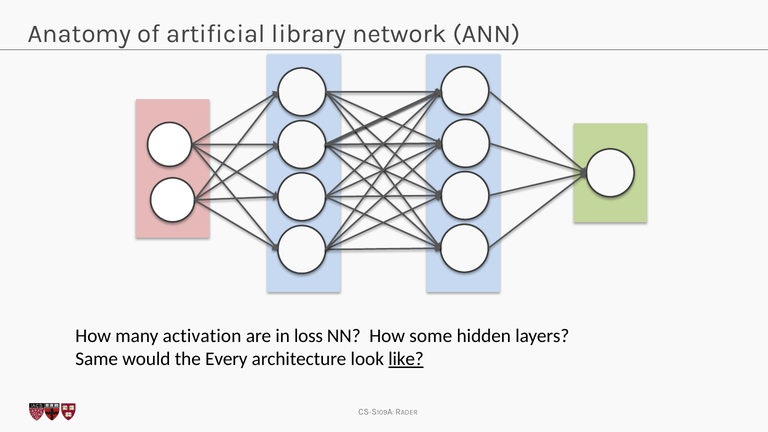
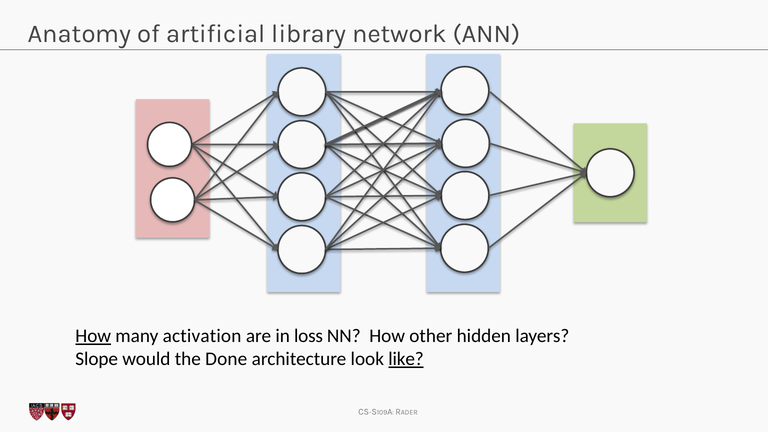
How underline: none -> present (93, 336)
some: some -> other (431, 336)
Same: Same -> Slope (97, 359)
Every: Every -> Done (226, 359)
